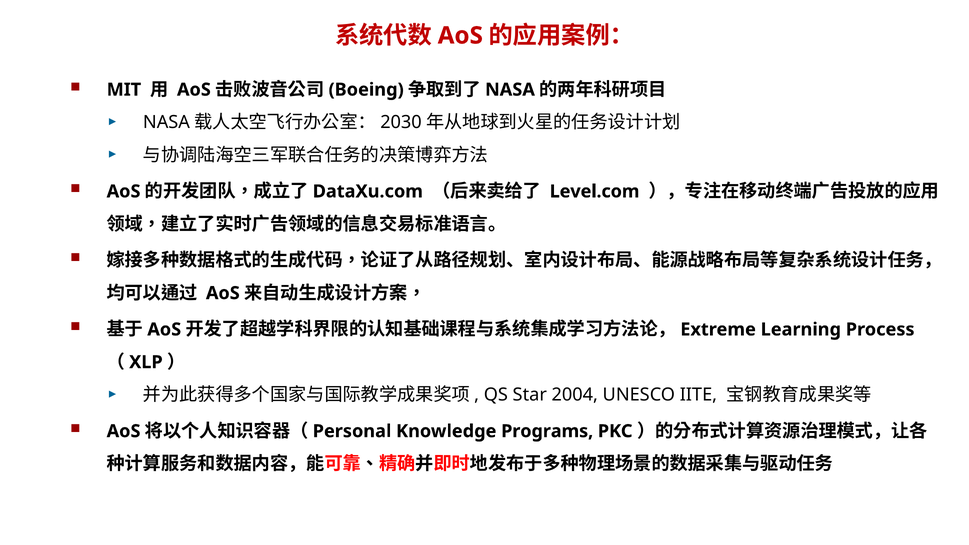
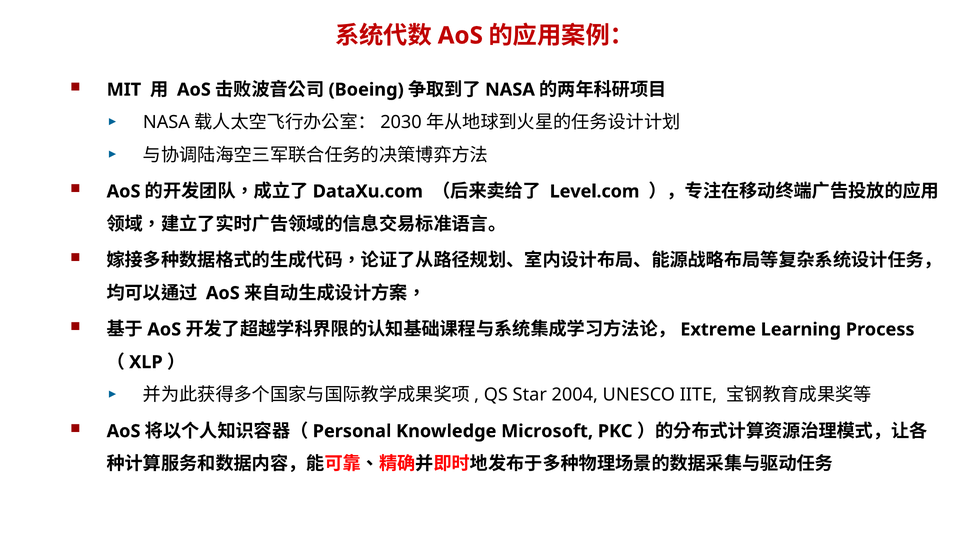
Programs: Programs -> Microsoft (547, 431)
